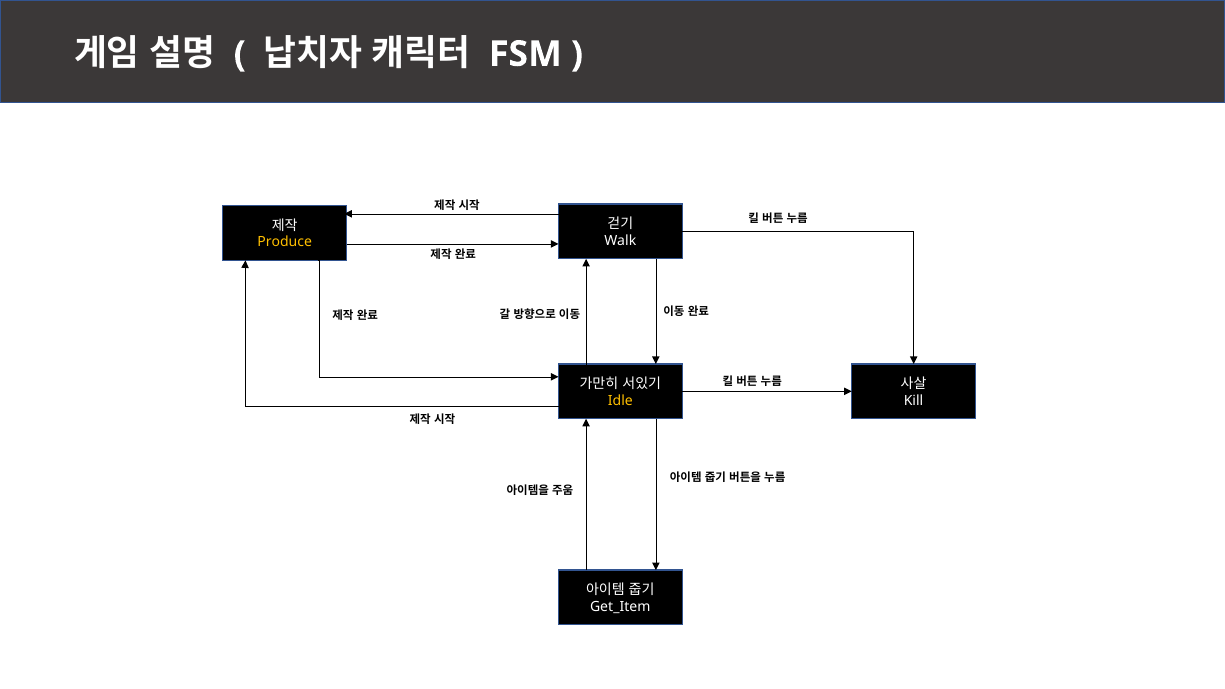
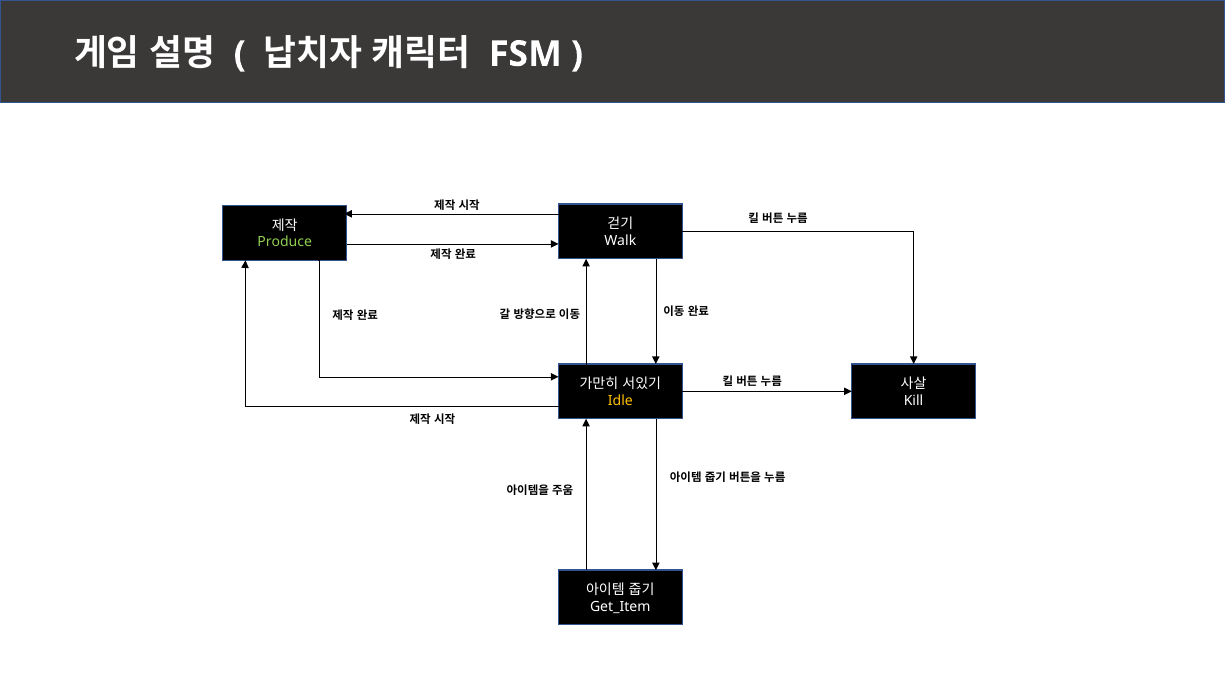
Produce colour: yellow -> light green (285, 242)
